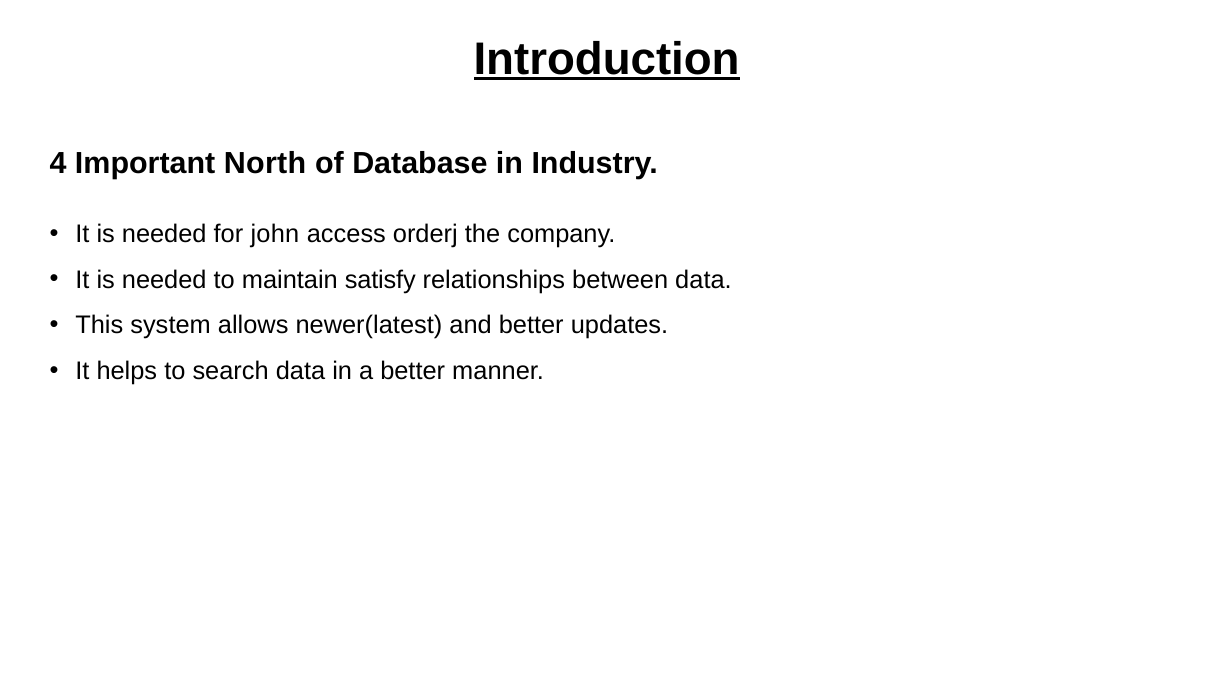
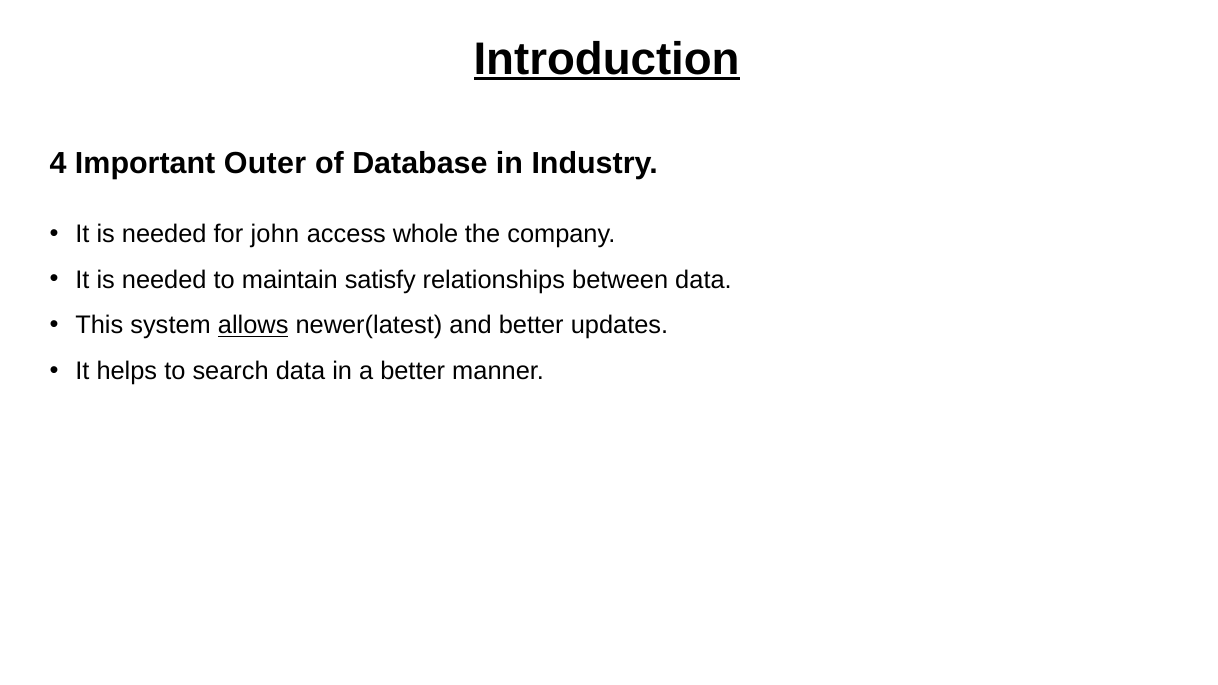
North: North -> Outer (265, 163)
orderj: orderj -> whole (425, 234)
allows underline: none -> present (253, 326)
